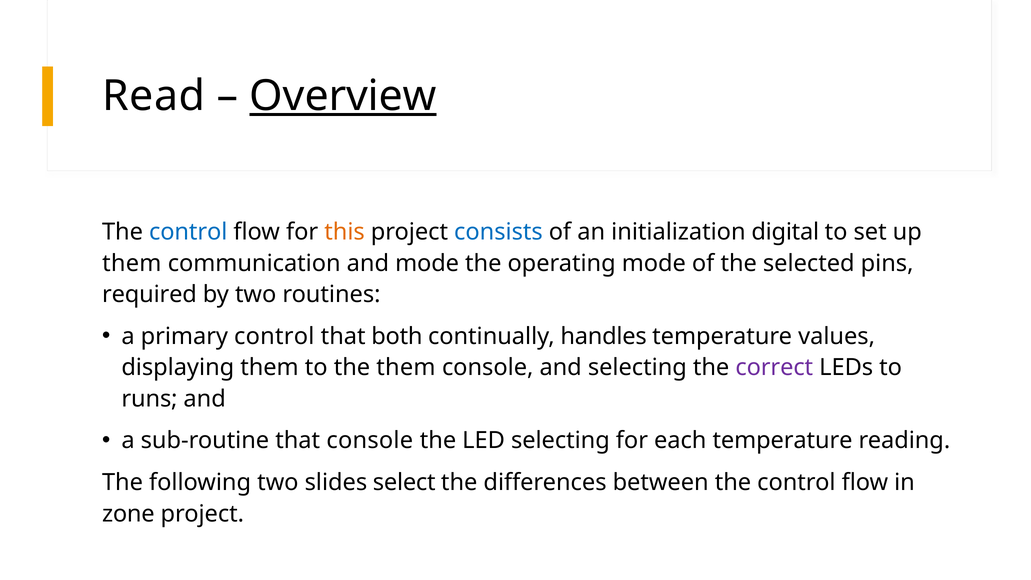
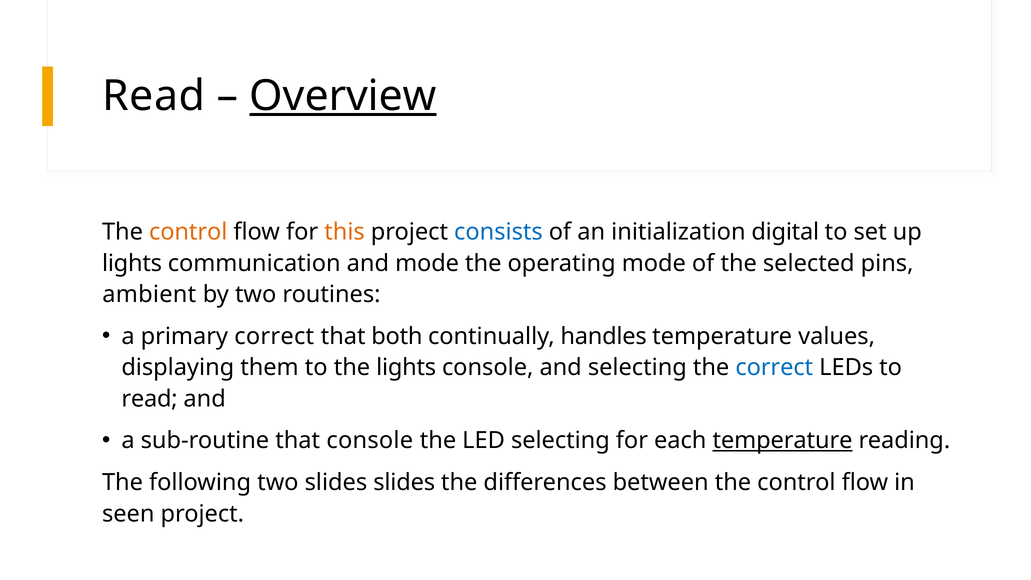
control colour: blue -> orange (188, 232)
them: them -> lights (132, 263)
required: required -> ambient (149, 294)
primary control: control -> correct (274, 336)
the them: them -> lights (406, 368)
correct colour: purple -> blue (774, 368)
runs: runs -> read (150, 399)
temperature underline: none -> present (783, 441)
slides select: select -> slides (404, 483)
zone: zone -> seen (128, 514)
